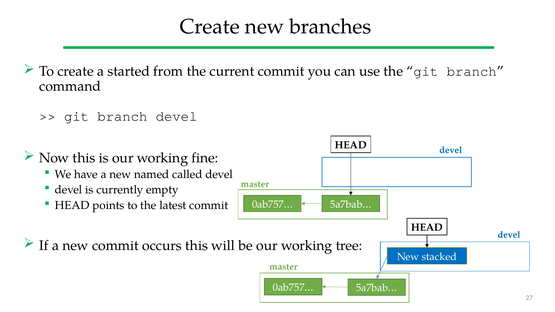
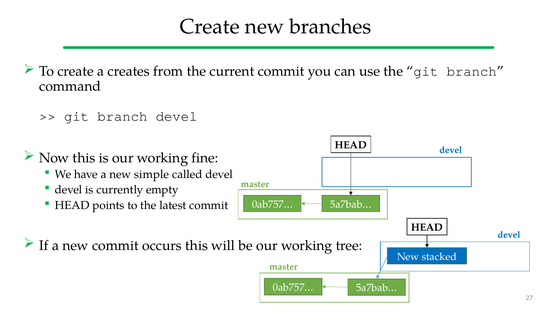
started: started -> creates (129, 71)
named: named -> simple (152, 175)
